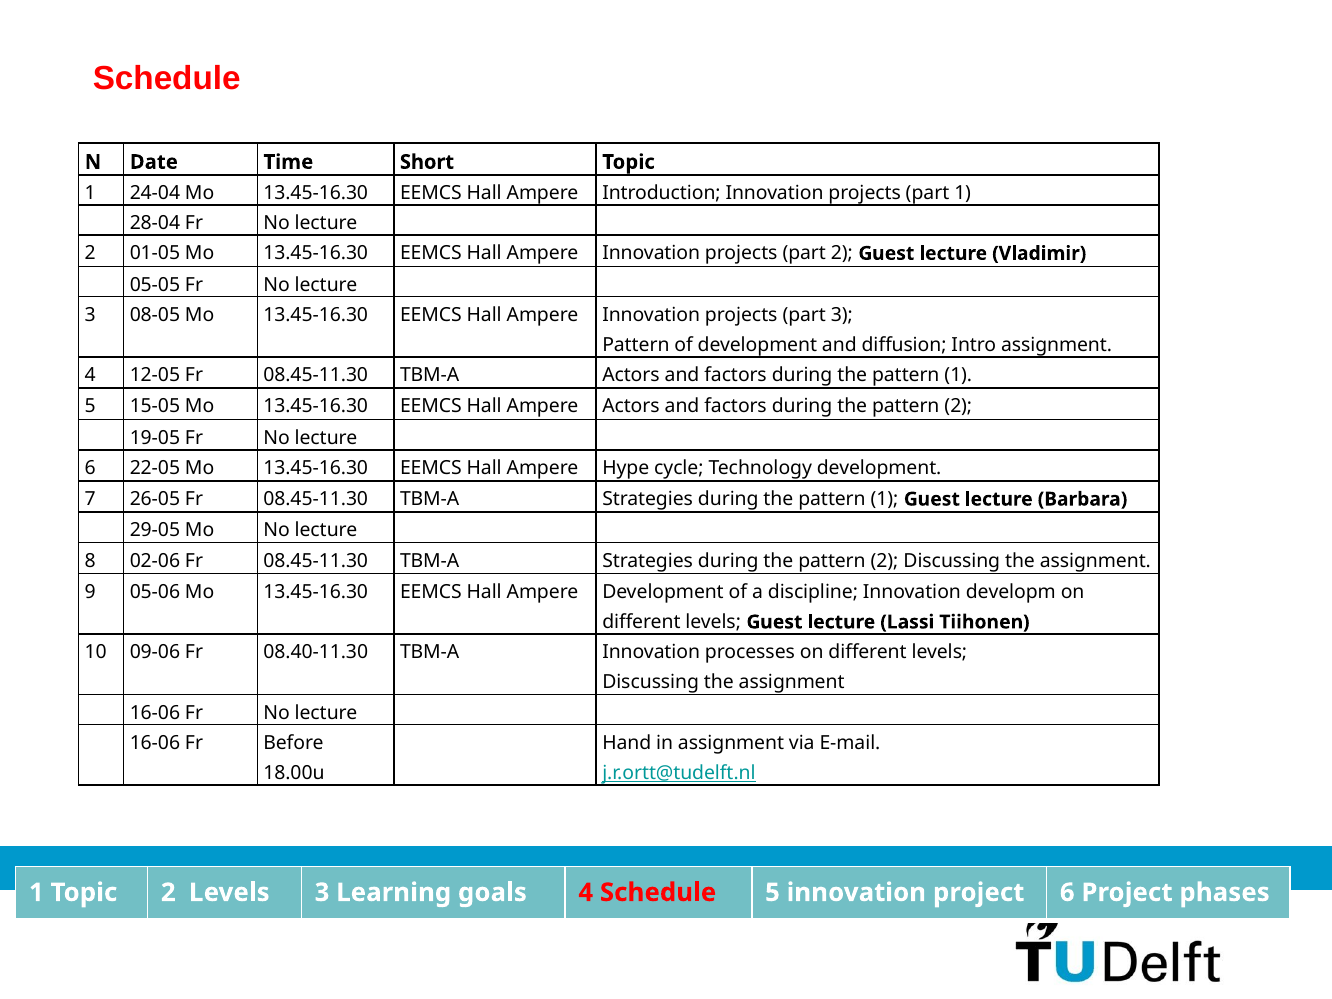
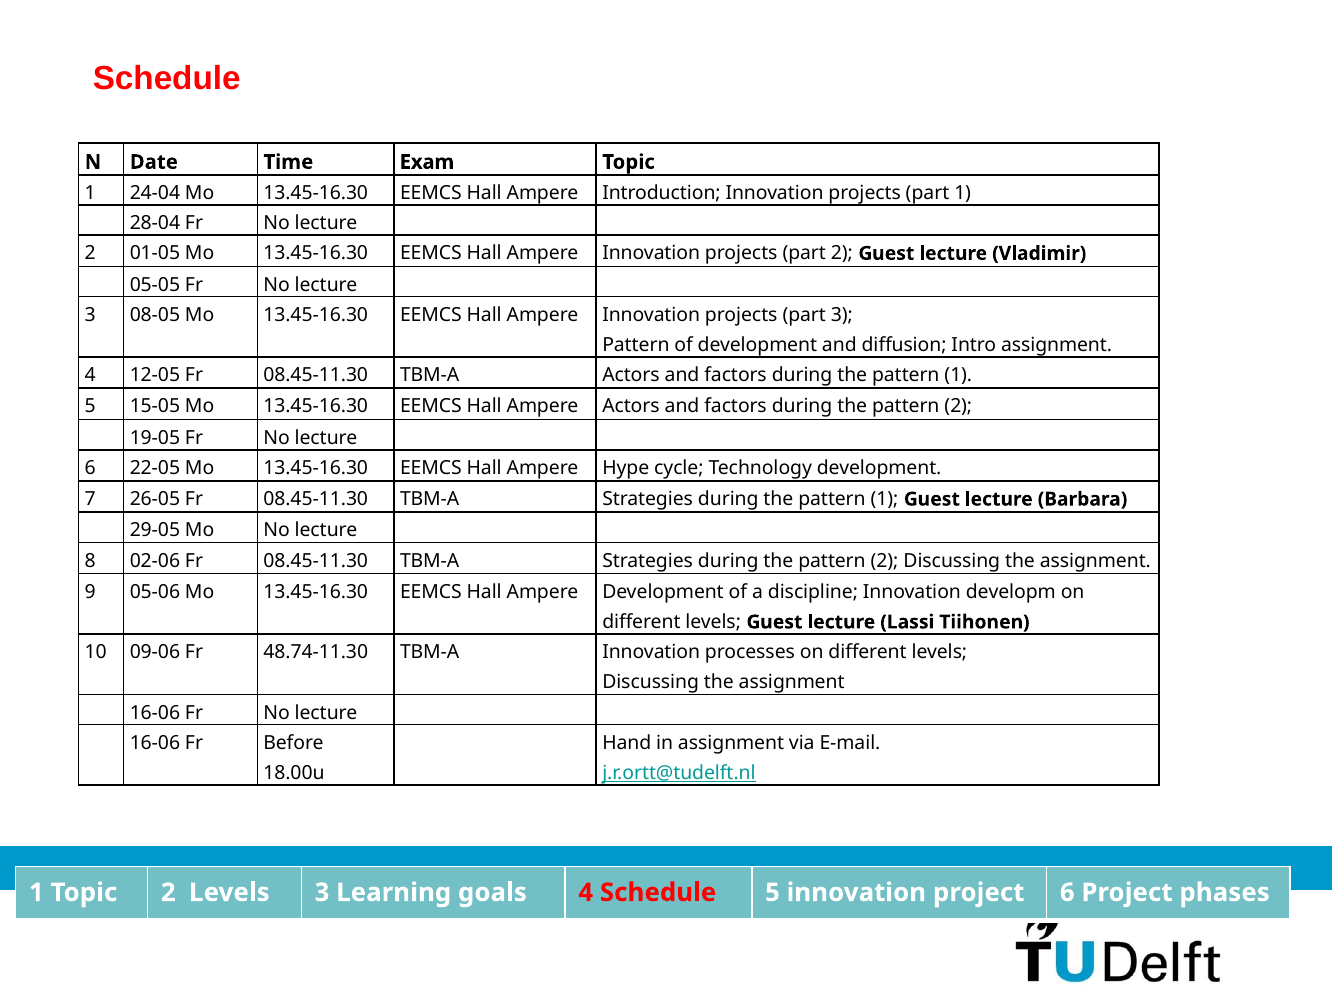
Short: Short -> Exam (427, 162)
08.40-11.30: 08.40-11.30 -> 48.74-11.30 (316, 652)
